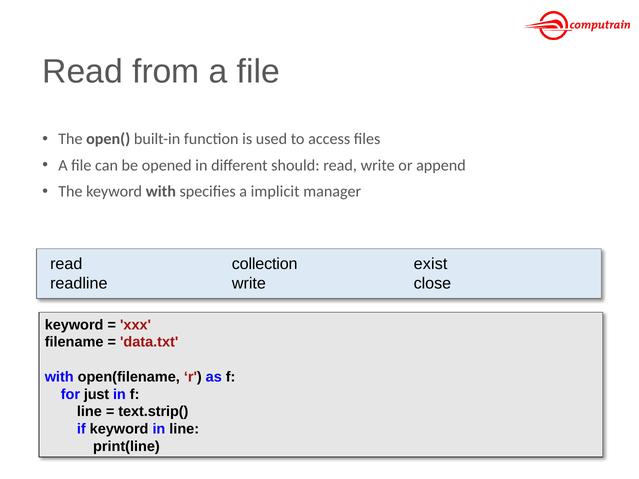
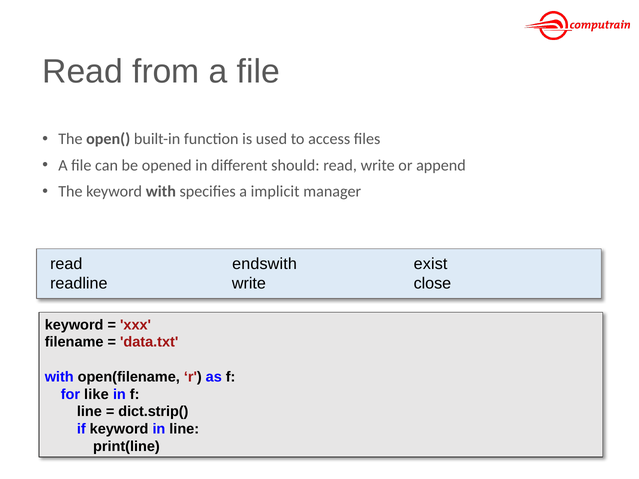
collection: collection -> endswith (265, 264)
just: just -> like (96, 394)
text.strip(: text.strip( -> dict.strip( (153, 412)
